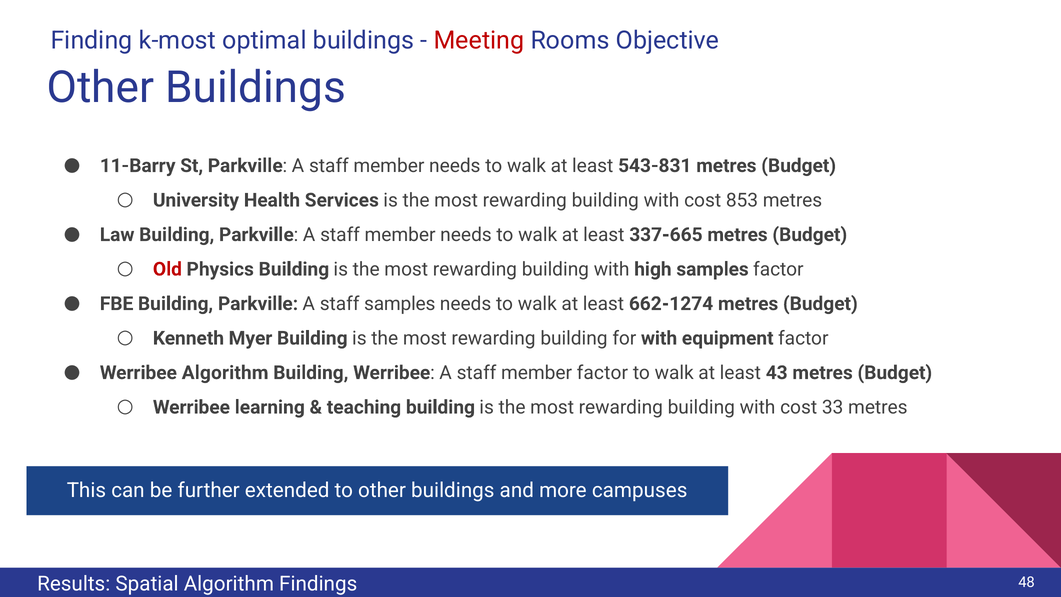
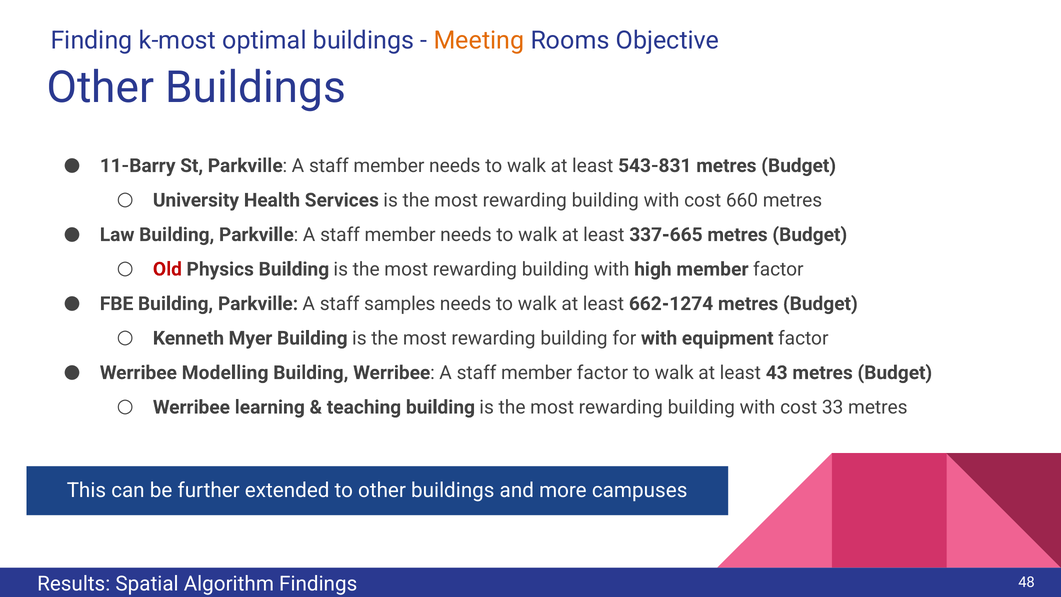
Meeting colour: red -> orange (479, 41)
853: 853 -> 660 (742, 200)
high samples: samples -> member (712, 269)
Werribee Algorithm: Algorithm -> Modelling (225, 373)
